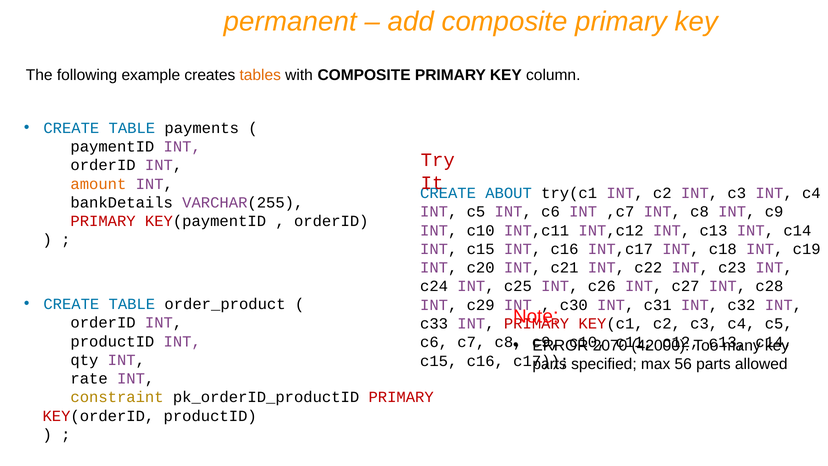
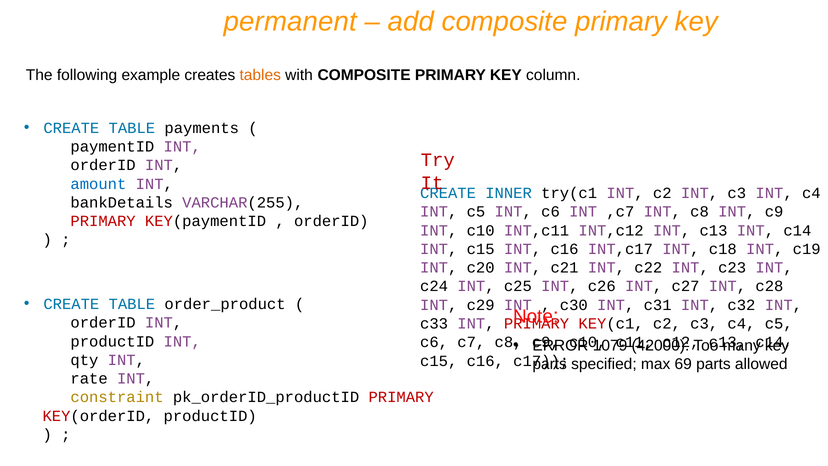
amount colour: orange -> blue (98, 184)
ABOUT: ABOUT -> INNER (509, 193)
2070: 2070 -> 1079 (610, 345)
56: 56 -> 69 (683, 364)
